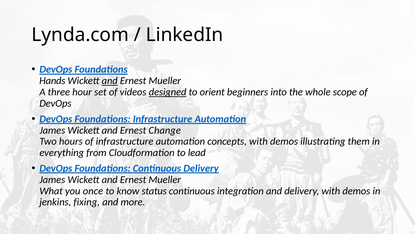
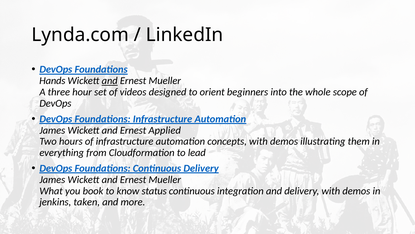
designed underline: present -> none (168, 92)
Change: Change -> Applied (165, 130)
once: once -> book (93, 190)
fixing: fixing -> taken (87, 202)
